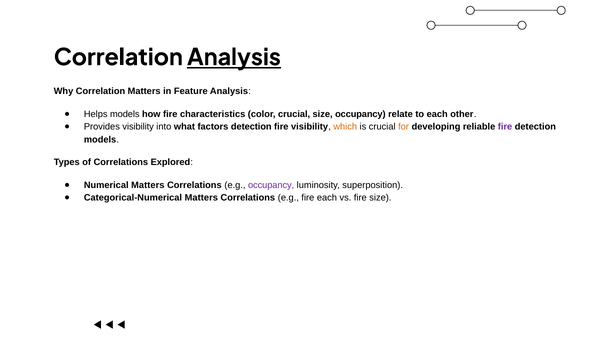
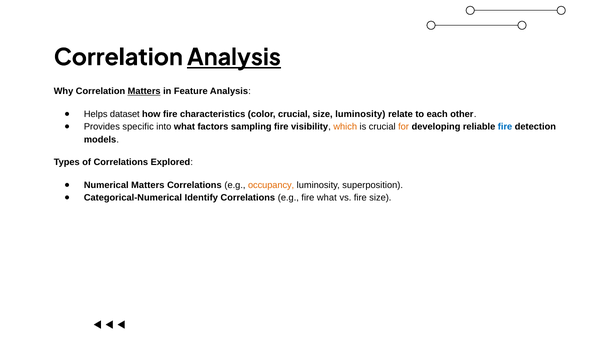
Matters underline: none -> present (144, 91)
Helps models: models -> dataset (125, 114)
size occupancy: occupancy -> luminosity (360, 114)
Provides visibility: visibility -> specific (138, 127)
factors detection: detection -> sampling (251, 127)
fire colour: purple -> blue (505, 127)
occupancy colour: purple -> orange (271, 185)
Categorical-Numerical Matters: Matters -> Identify (201, 198)
fire each: each -> what (327, 198)
